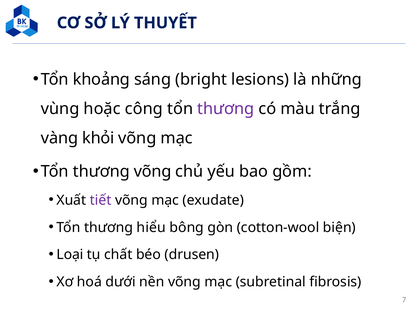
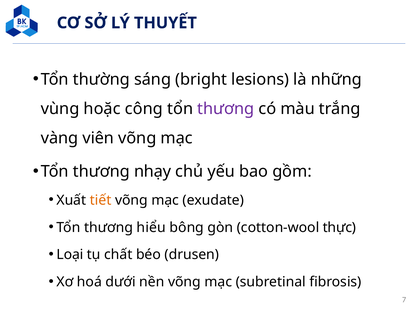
khoảng: khoảng -> thường (101, 80)
khỏi: khỏi -> viên (98, 138)
thương võng: võng -> nhạy (153, 172)
tiết colour: purple -> orange (101, 200)
biện: biện -> thực (339, 228)
